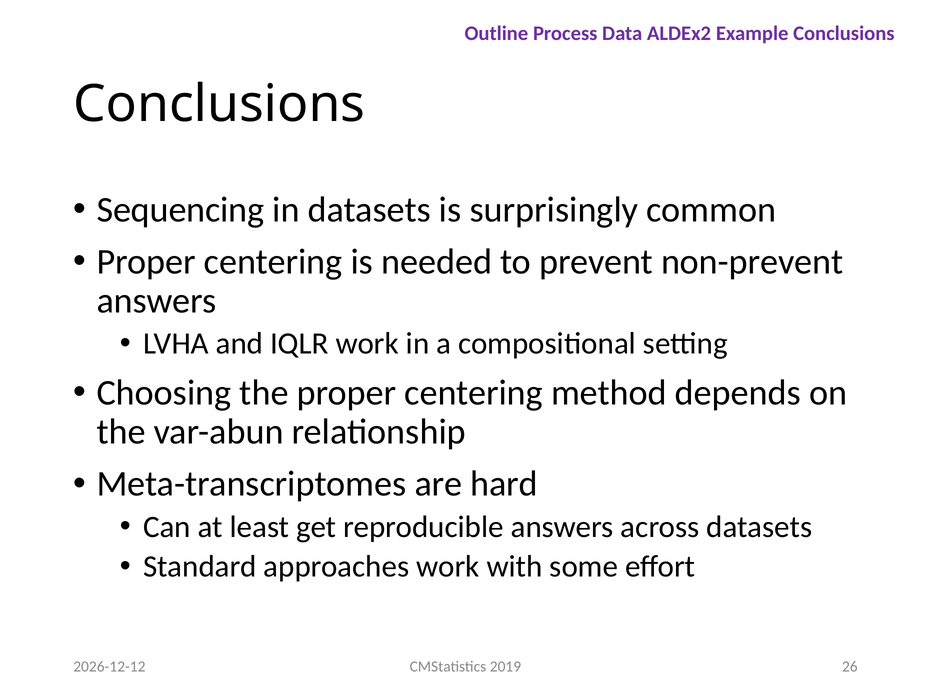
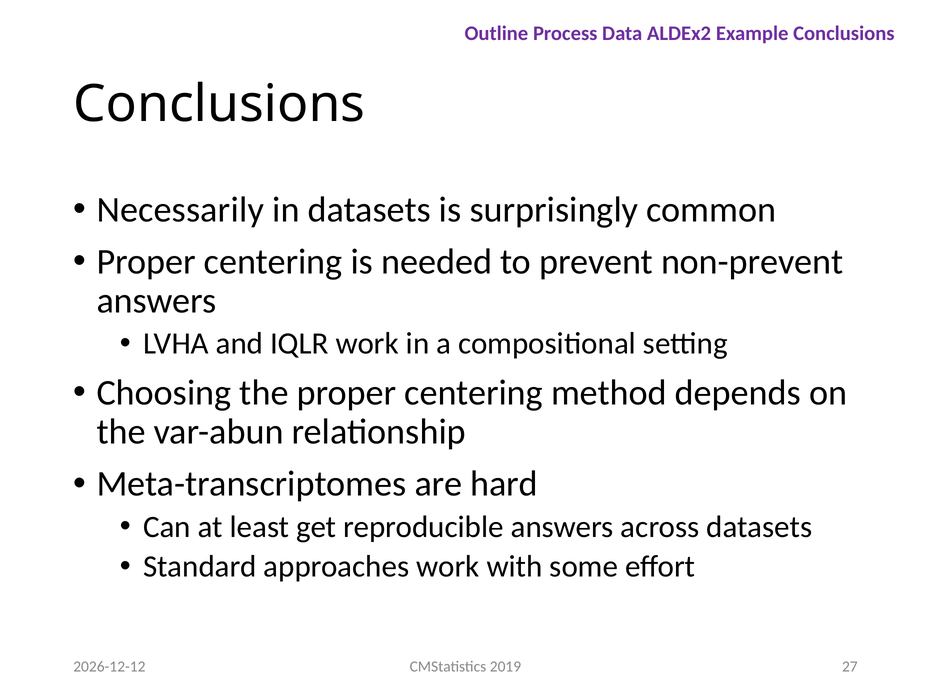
Sequencing: Sequencing -> Necessarily (180, 210)
26: 26 -> 27 (850, 667)
